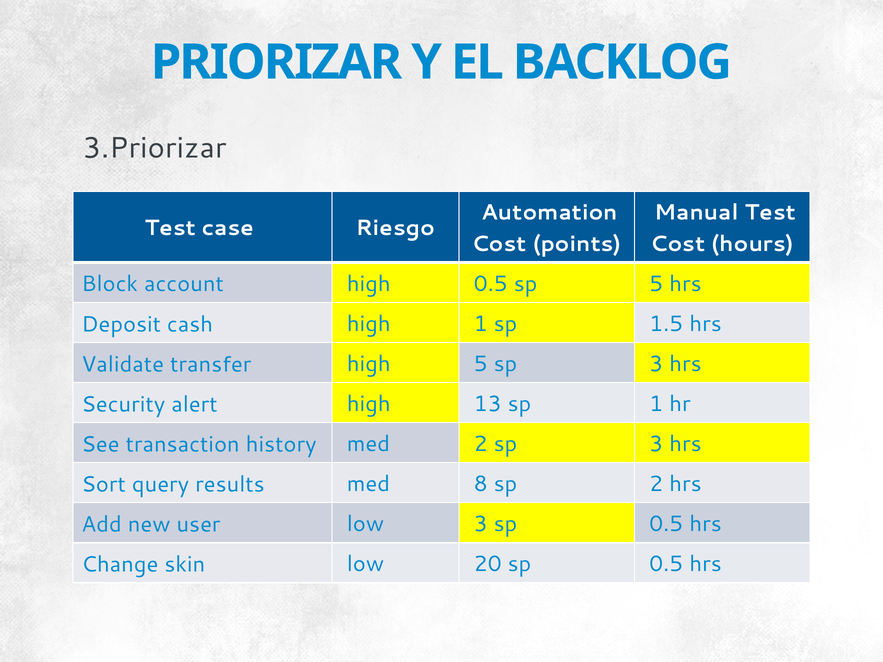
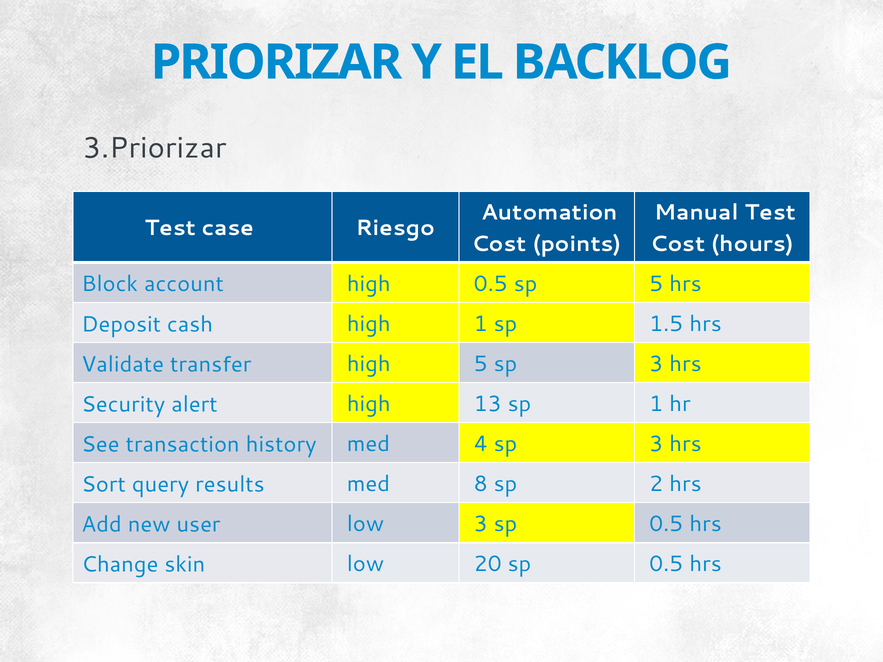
med 2: 2 -> 4 (481, 444)
